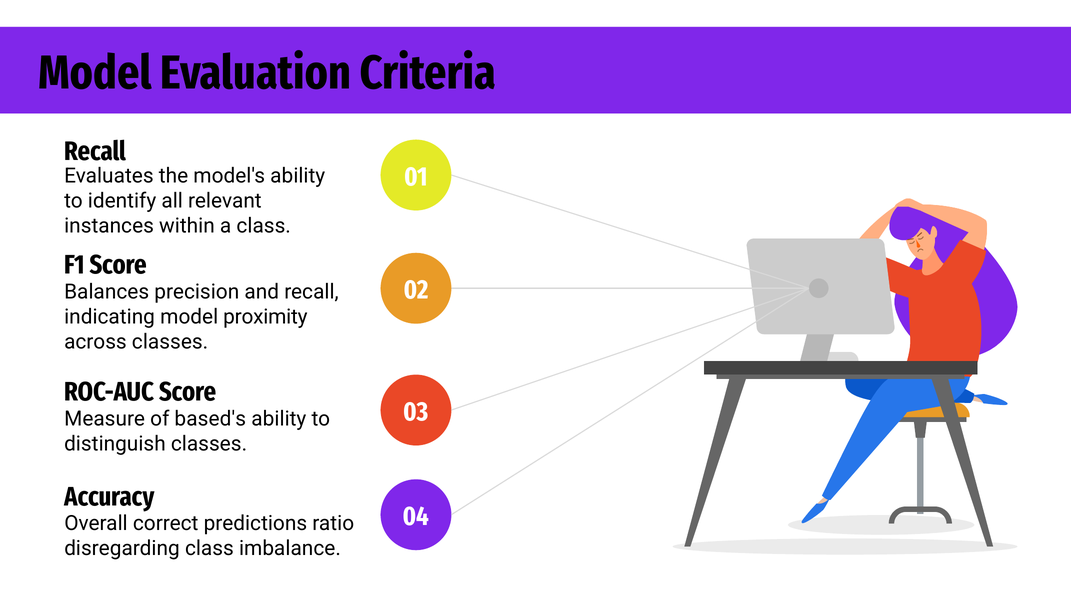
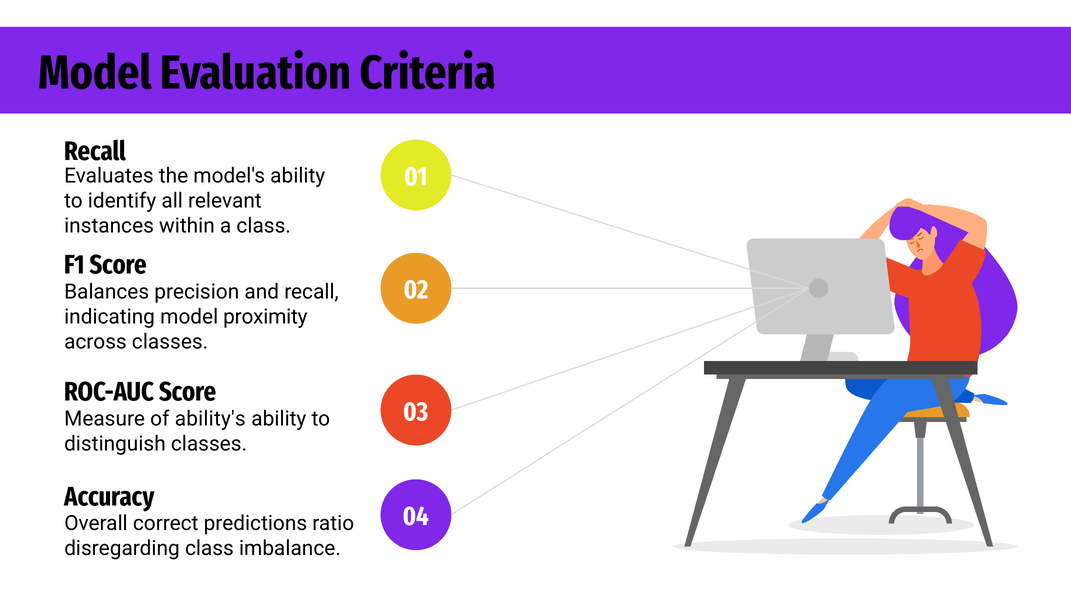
based's: based's -> ability's (210, 418)
